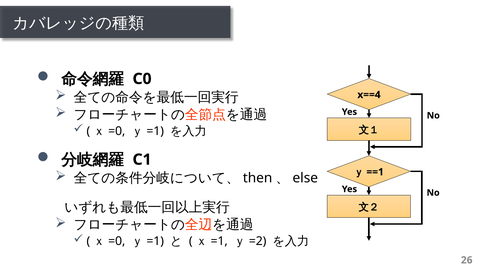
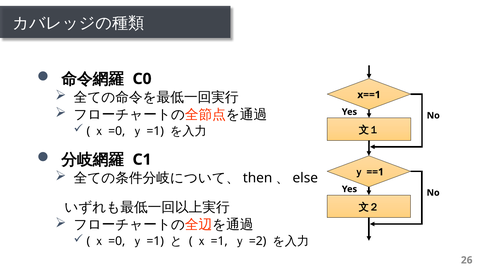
x==4: x==4 -> x==1 (369, 95)
